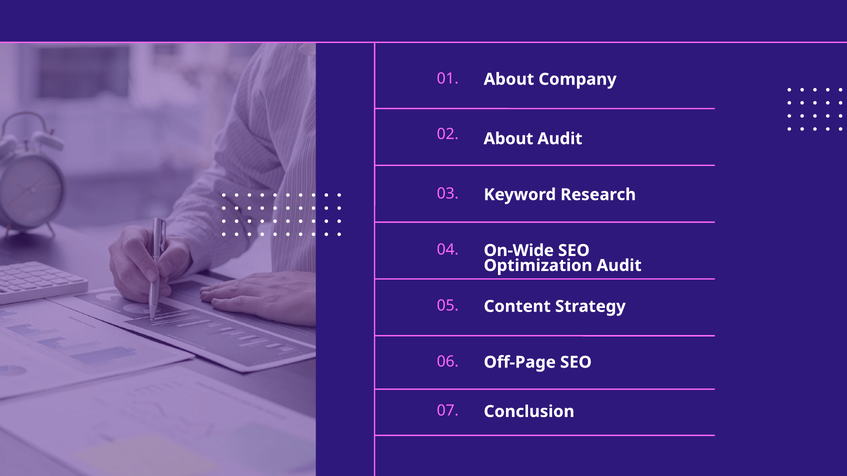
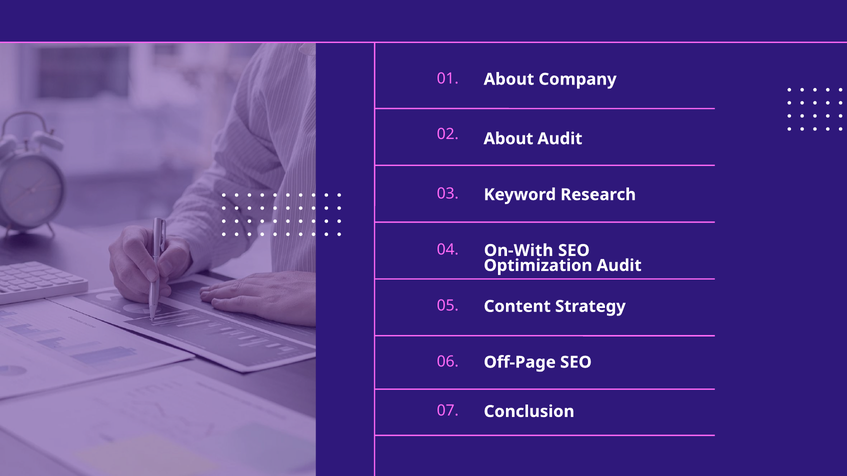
On-Wide: On-Wide -> On-With (519, 251)
